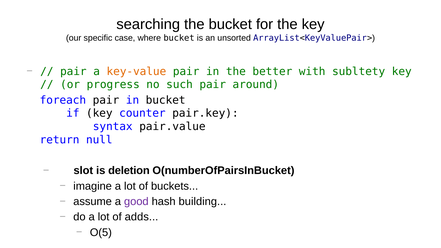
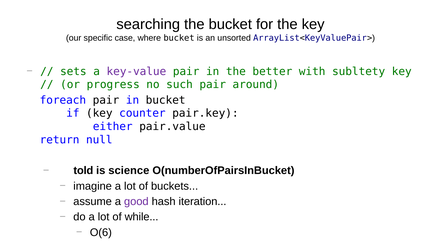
pair: pair -> sets (73, 71)
key-value colour: orange -> purple (136, 71)
syntax: syntax -> either (113, 127)
slot: slot -> told (83, 171)
deletion: deletion -> science (129, 171)
building: building -> iteration (203, 202)
adds: adds -> while (142, 217)
O(5: O(5 -> O(6 (101, 232)
